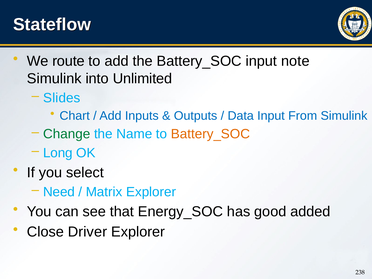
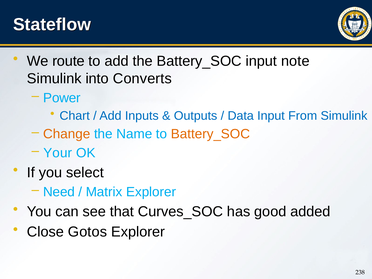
Unlimited: Unlimited -> Converts (142, 79)
Slides: Slides -> Power (62, 98)
Change colour: green -> orange (67, 134)
Long: Long -> Your (58, 153)
Energy_SOC: Energy_SOC -> Curves_SOC (180, 212)
Driver: Driver -> Gotos (87, 232)
